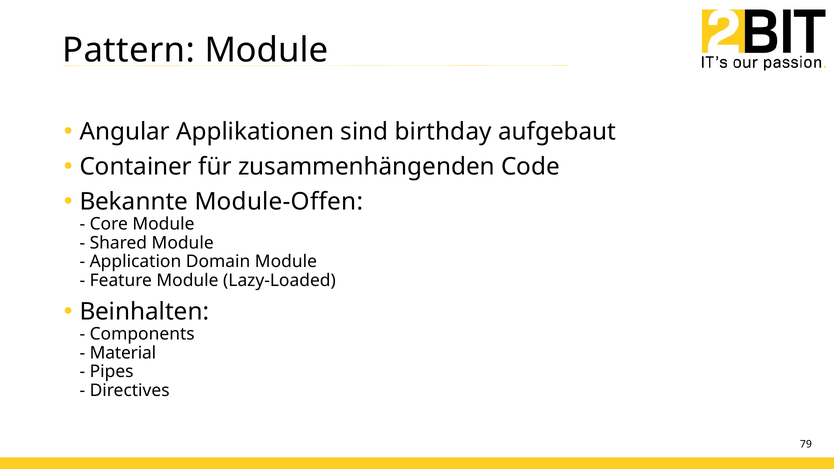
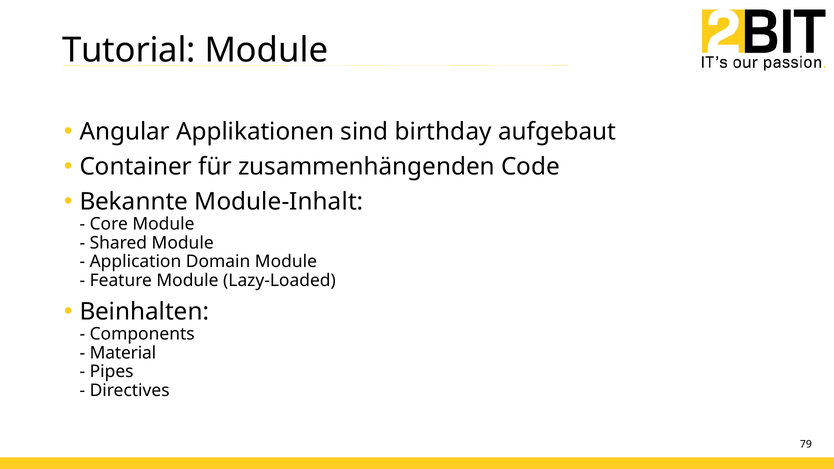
Pattern: Pattern -> Tutorial (129, 50)
Module-Offen: Module-Offen -> Module-Inhalt (279, 202)
